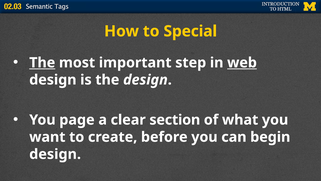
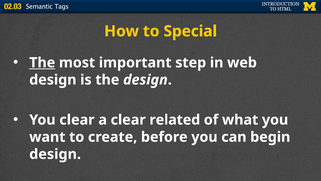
web underline: present -> none (242, 63)
You page: page -> clear (77, 120)
section: section -> related (175, 120)
